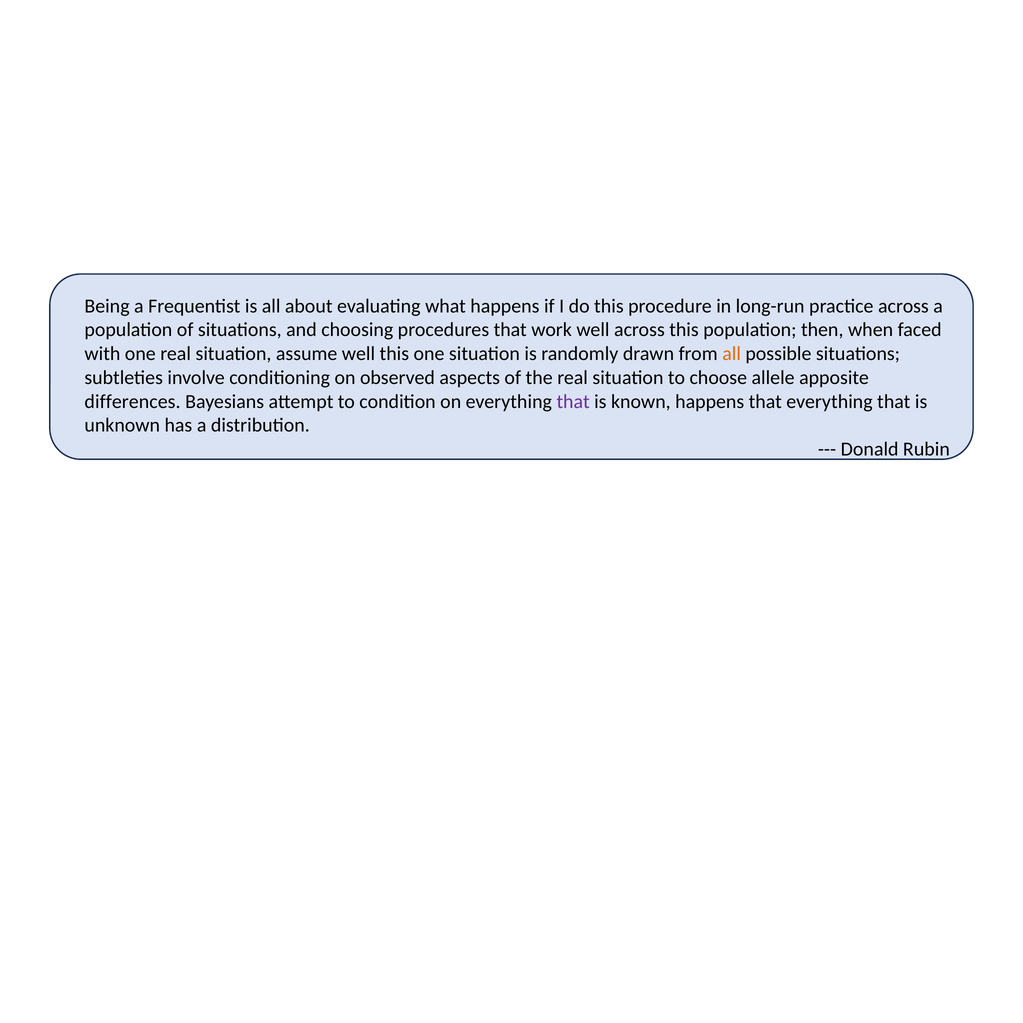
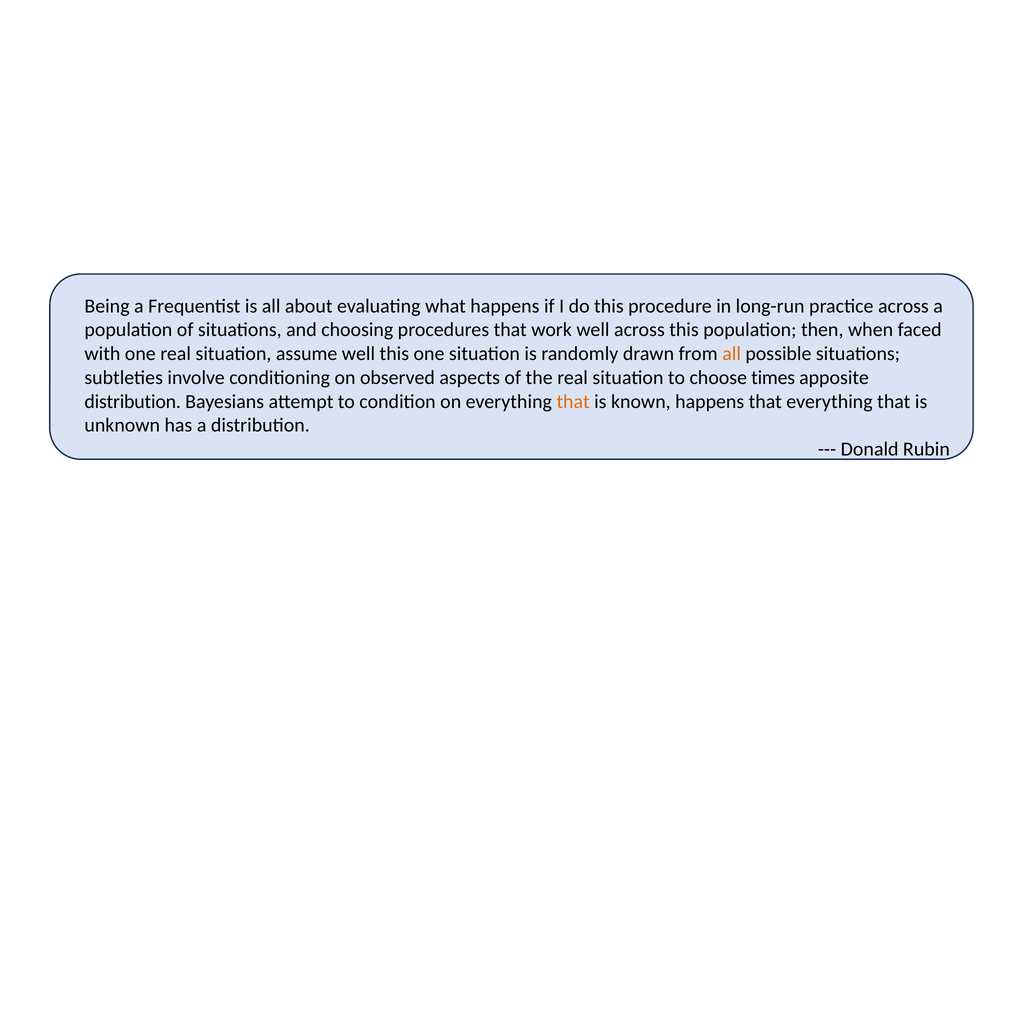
allele: allele -> times (773, 378)
differences: differences -> distribution (133, 402)
that colour: purple -> orange (573, 402)
